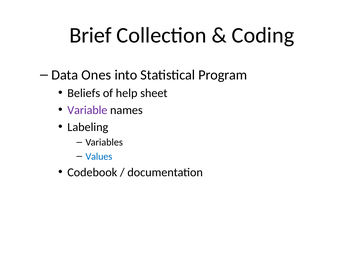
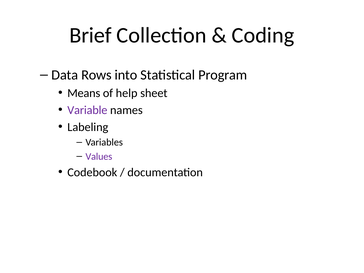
Ones: Ones -> Rows (96, 75)
Beliefs: Beliefs -> Means (84, 93)
Values colour: blue -> purple (99, 156)
